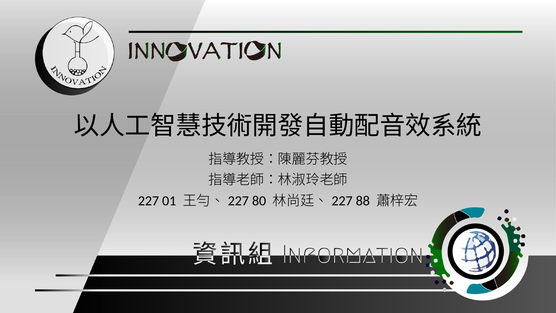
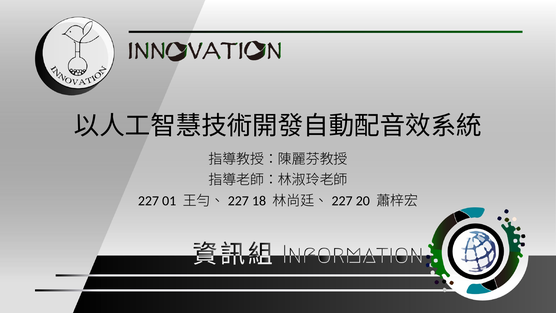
80: 80 -> 18 (259, 201)
88: 88 -> 20 (363, 201)
